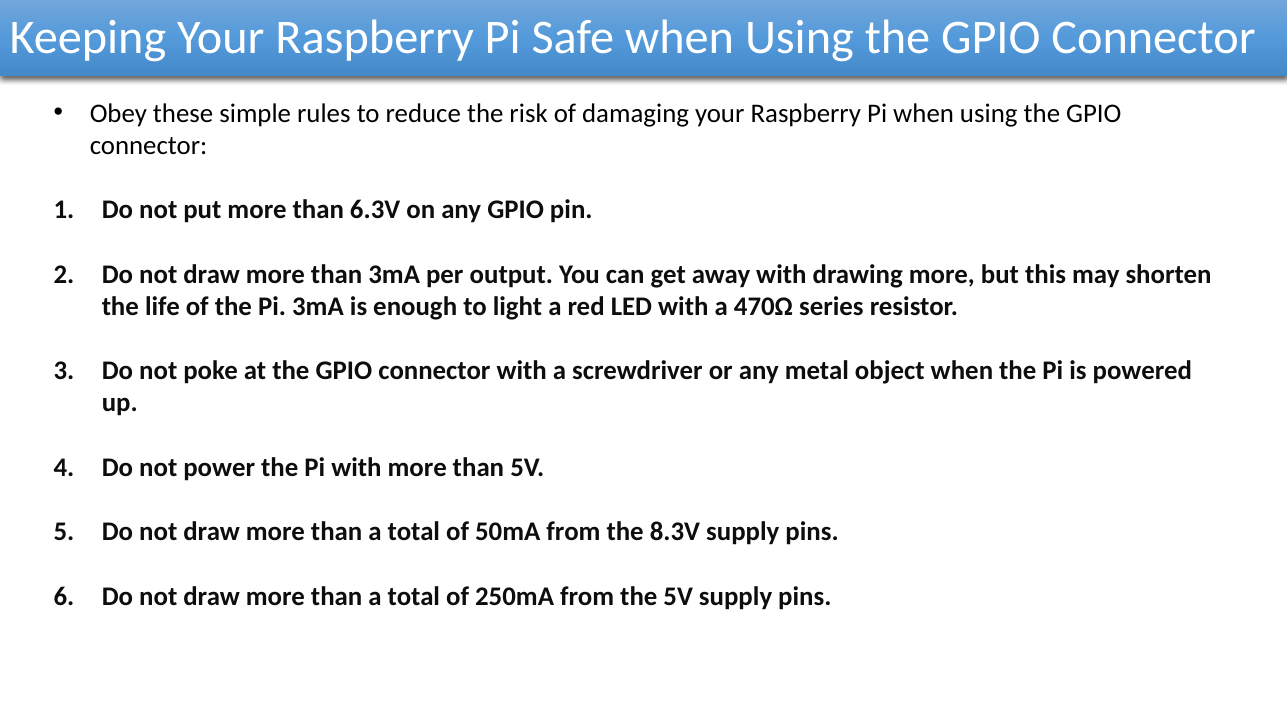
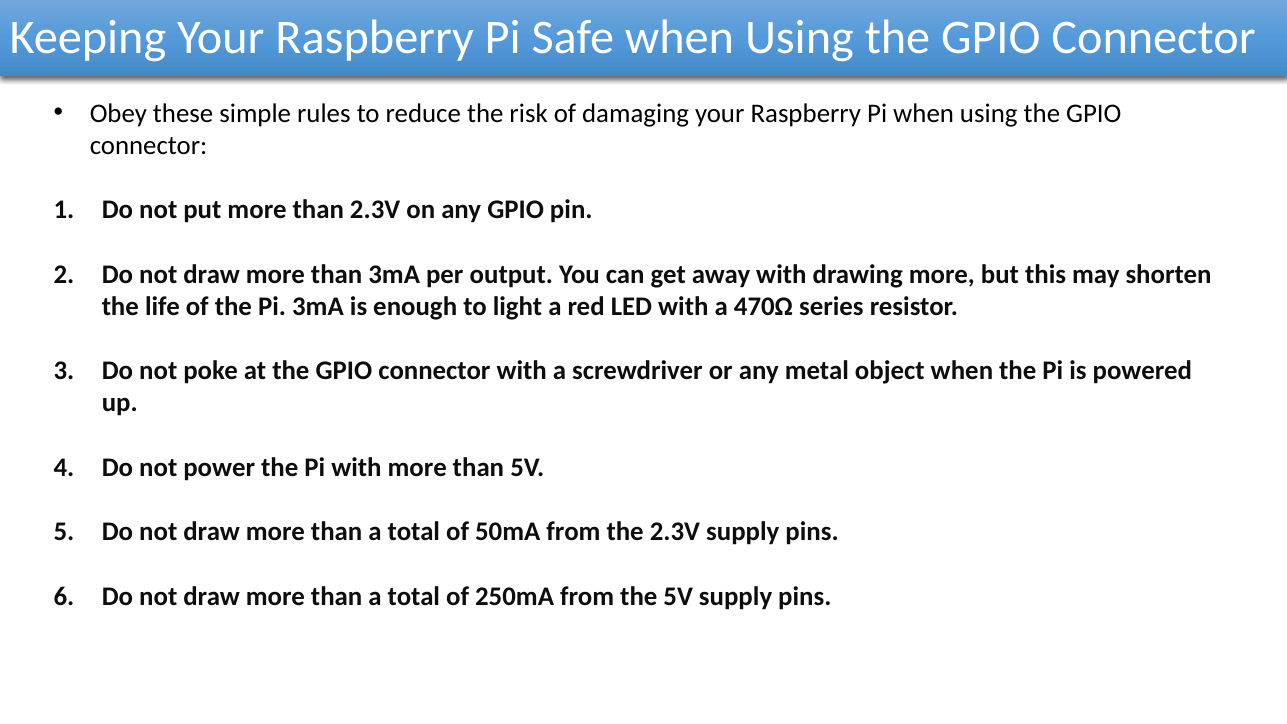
than 6.3V: 6.3V -> 2.3V (375, 210)
the 8.3V: 8.3V -> 2.3V (675, 532)
